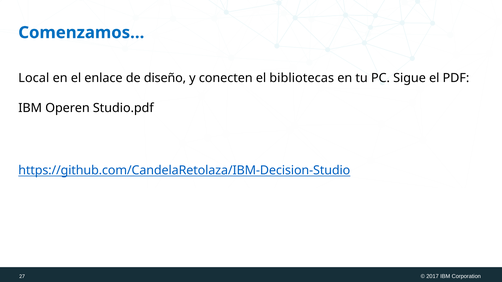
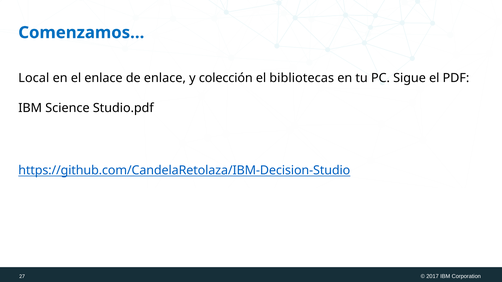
de diseño: diseño -> enlace (165, 78)
conecten: conecten -> colección (226, 78)
Operen: Operen -> Science (67, 108)
